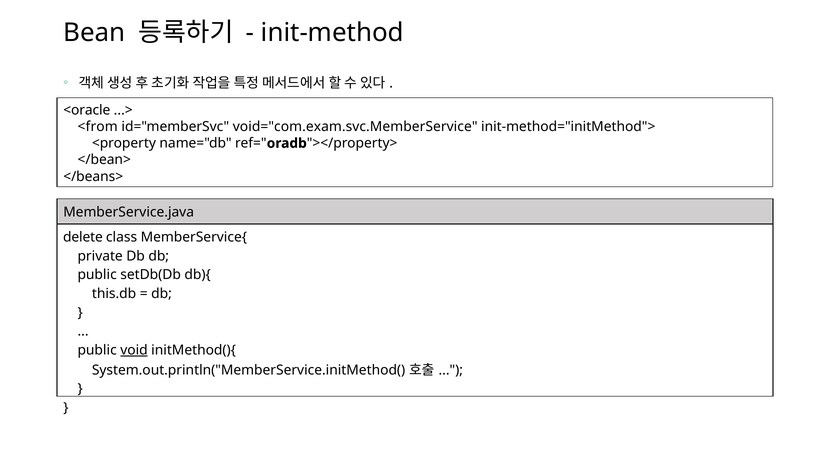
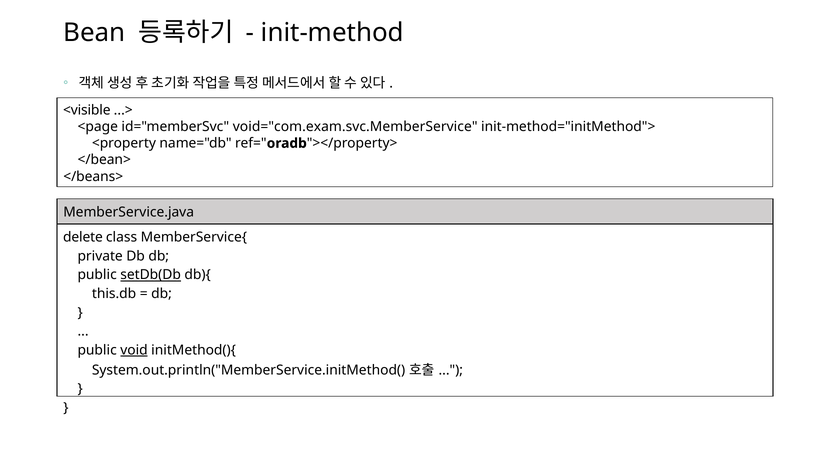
<oracle: <oracle -> <visible (87, 110)
<from: <from -> <page (98, 127)
setDb(Db underline: none -> present (151, 275)
